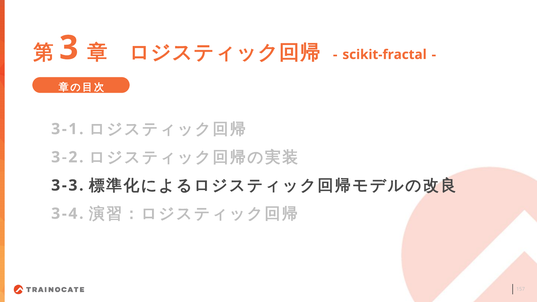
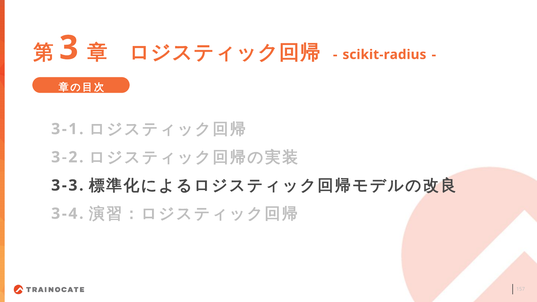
scikit-fractal: scikit-fractal -> scikit-radius (384, 55)
